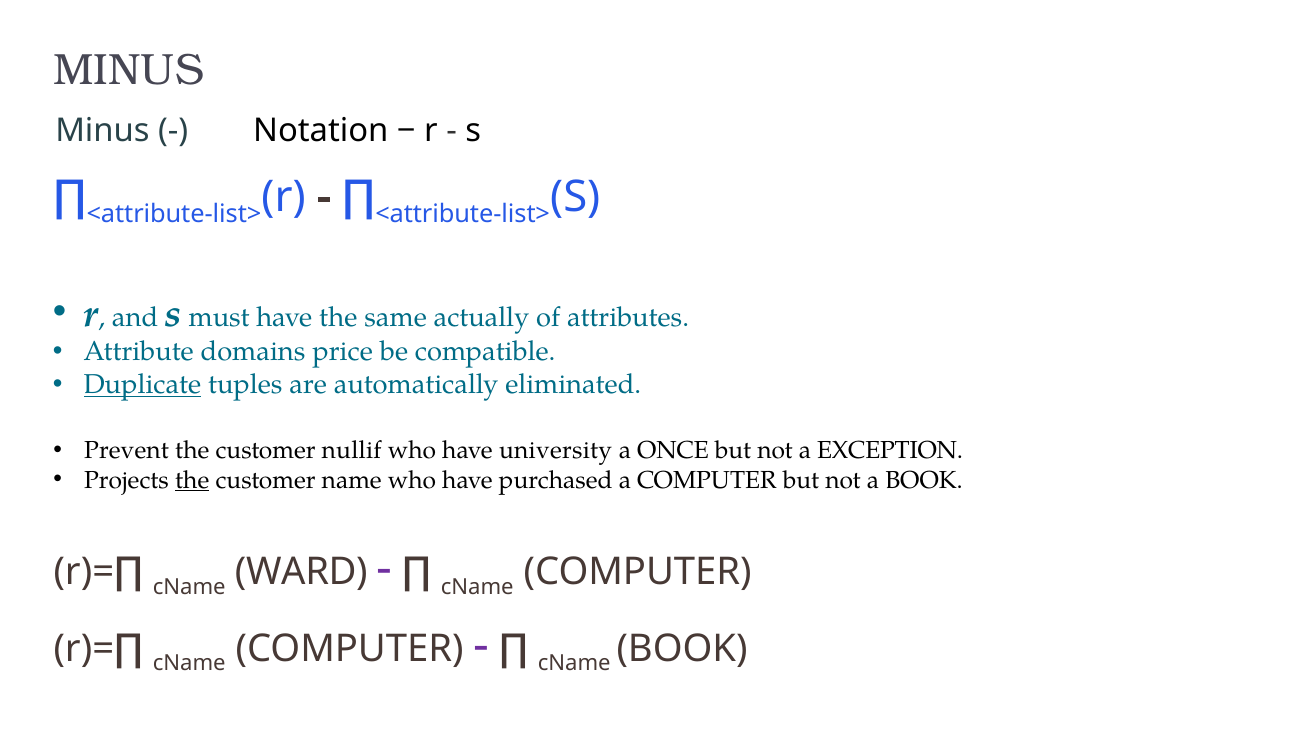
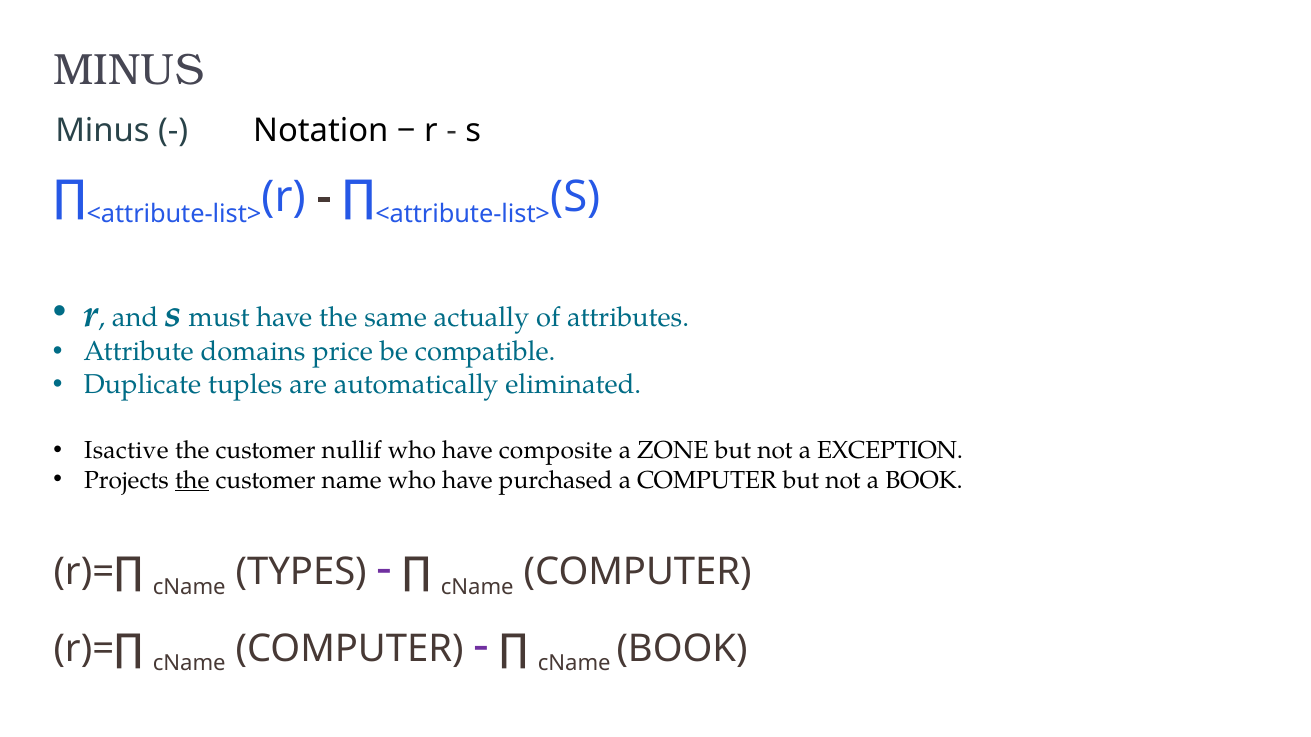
Duplicate underline: present -> none (142, 385)
Prevent: Prevent -> Isactive (126, 451)
university: university -> composite (556, 451)
ONCE: ONCE -> ZONE (673, 451)
WARD: WARD -> TYPES (301, 573)
